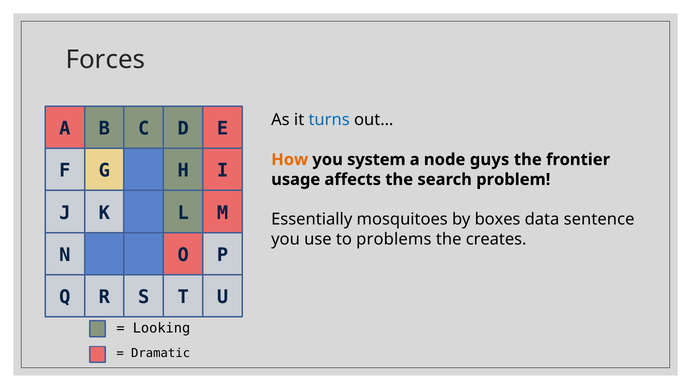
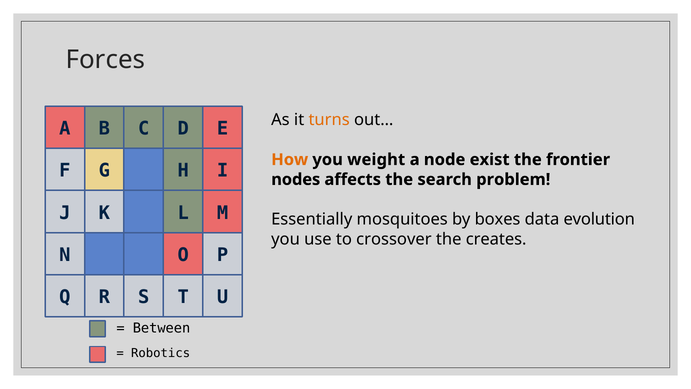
turns colour: blue -> orange (329, 120)
system: system -> weight (376, 159)
guys: guys -> exist (490, 159)
usage: usage -> nodes (296, 179)
sentence: sentence -> evolution (599, 219)
problems: problems -> crossover (394, 239)
Looking: Looking -> Between (162, 328)
Dramatic: Dramatic -> Robotics (161, 353)
